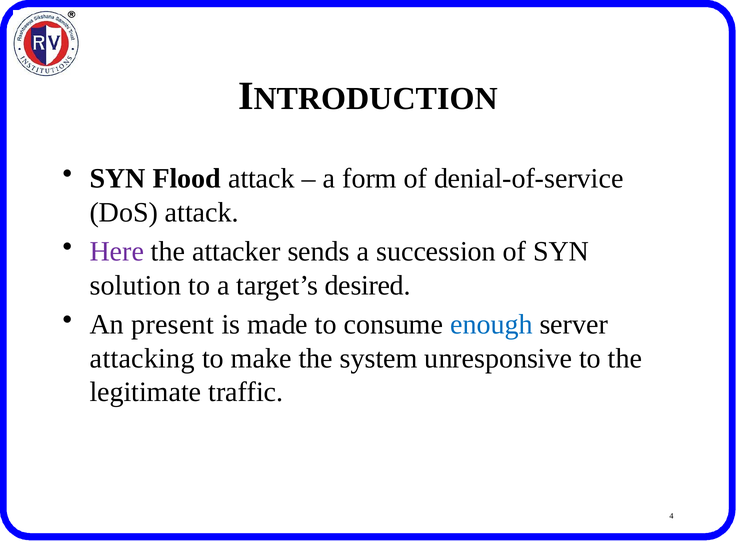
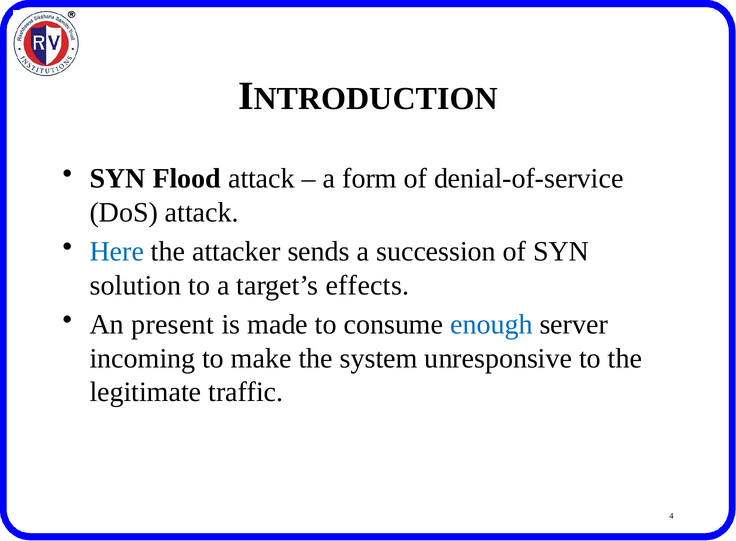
Here colour: purple -> blue (117, 252)
desired: desired -> effects (367, 285)
attacking: attacking -> incoming (142, 358)
